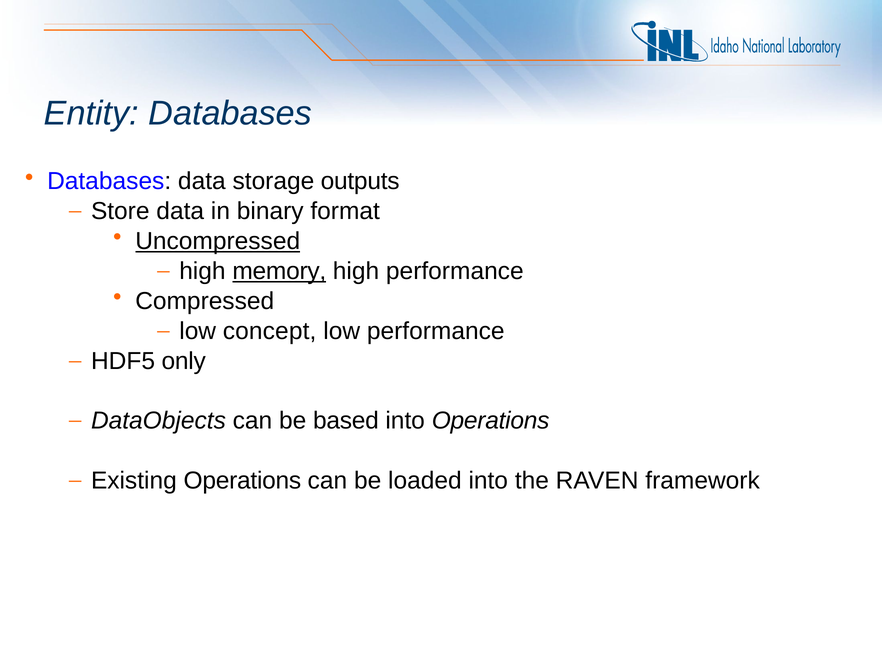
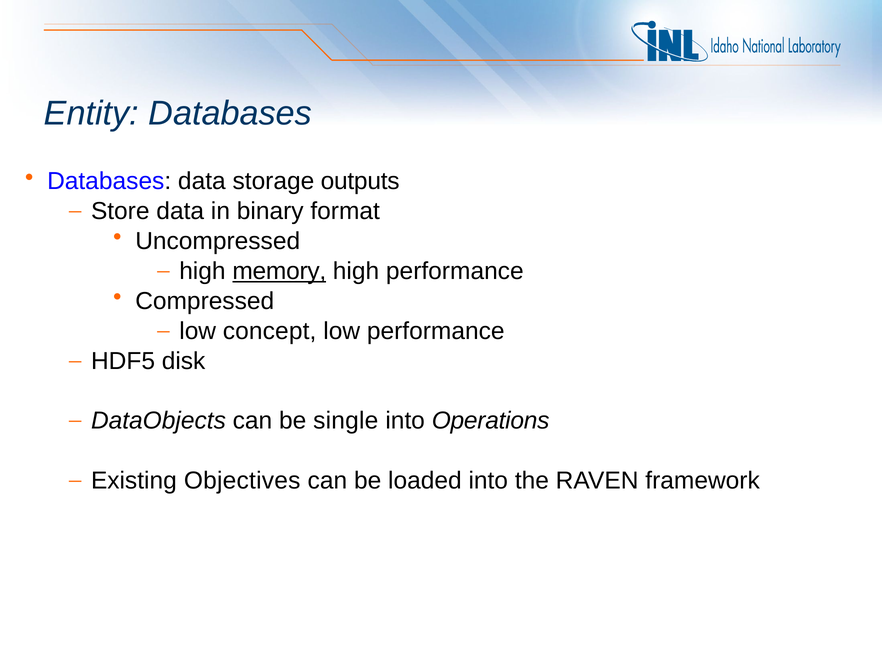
Uncompressed underline: present -> none (218, 241)
only: only -> disk (184, 361)
based: based -> single (346, 420)
Existing Operations: Operations -> Objectives (242, 480)
